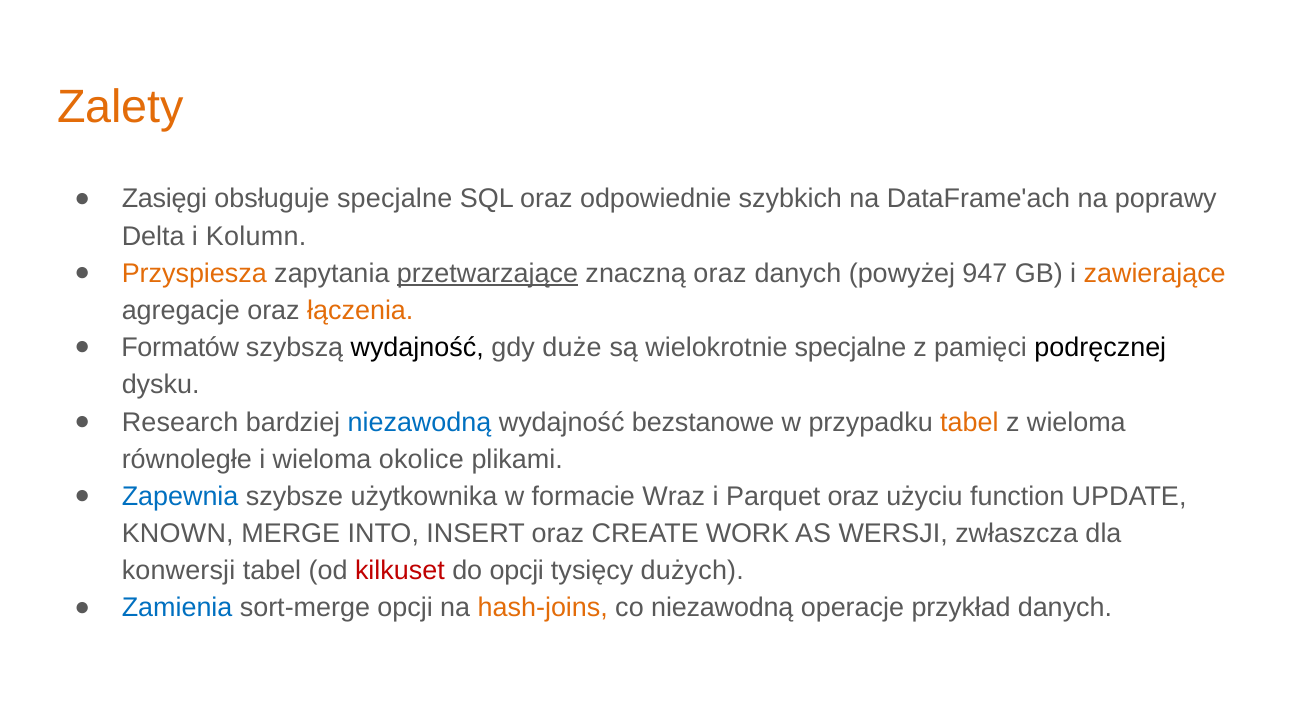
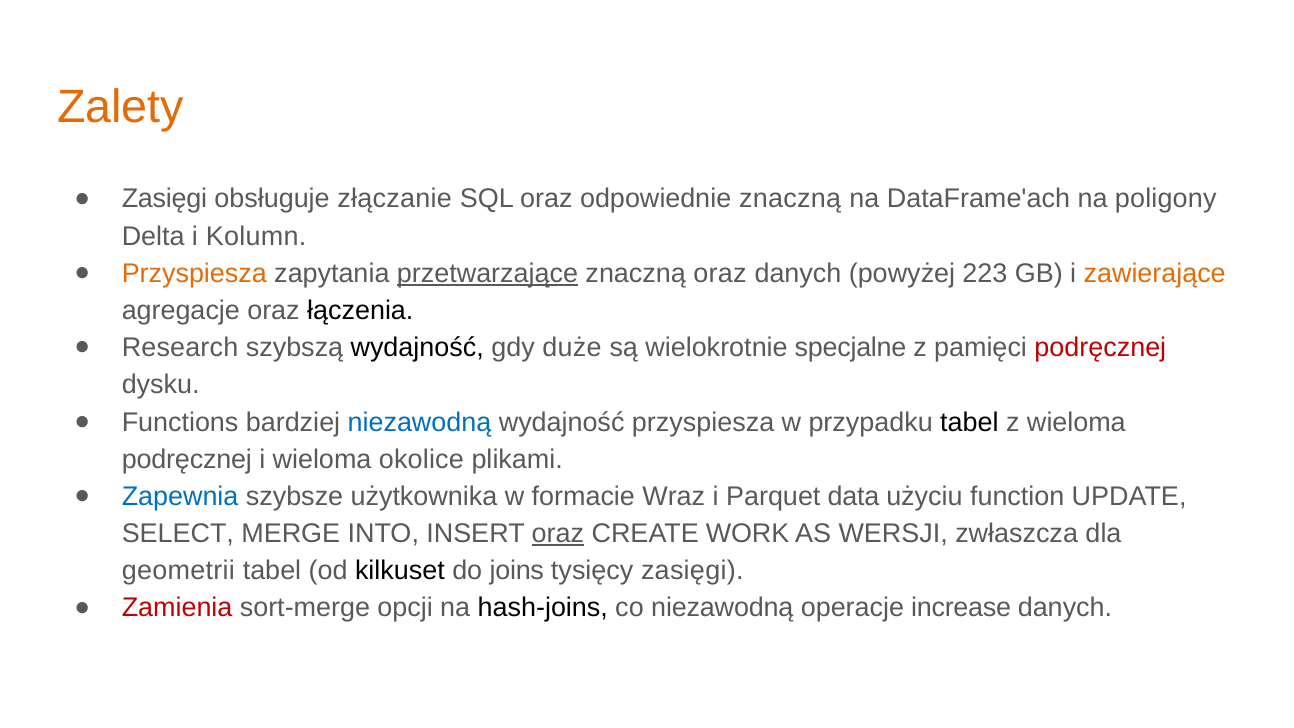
obsługuje specjalne: specjalne -> złączanie (395, 199)
odpowiednie szybkich: szybkich -> znaczną (790, 199)
poprawy: poprawy -> poligony (1166, 199)
947: 947 -> 223 (985, 273)
łączenia colour: orange -> black (360, 310)
Formatów: Formatów -> Research (180, 348)
podręcznej colour: black -> red (1100, 348)
Research: Research -> Functions (180, 422)
wydajność bezstanowe: bezstanowe -> przyspiesza (703, 422)
tabel colour: orange -> black (969, 422)
równoległe: równoległe -> podręcznej (187, 459)
Parquet oraz: oraz -> data (853, 496)
KNOWN: KNOWN -> SELECT (178, 534)
oraz underline: none -> present (558, 534)
konwersji: konwersji -> geometrii (178, 571)
kilkuset colour: red -> black (400, 571)
do opcji: opcji -> joins (517, 571)
tysięcy dużych: dużych -> zasięgi (692, 571)
Zamienia colour: blue -> red (177, 608)
hash-joins colour: orange -> black (543, 608)
przykład: przykład -> increase (961, 608)
